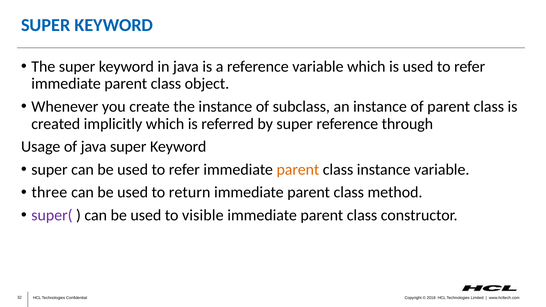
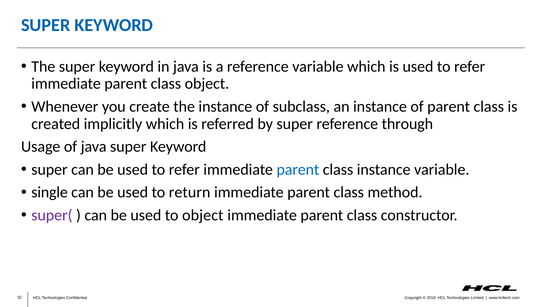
parent colour: orange -> blue (298, 170)
three: three -> single (50, 192)
to visible: visible -> object (203, 215)
